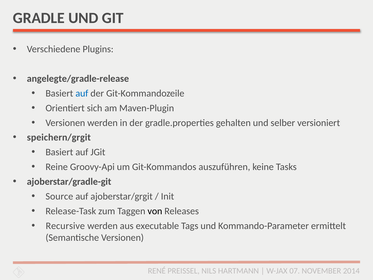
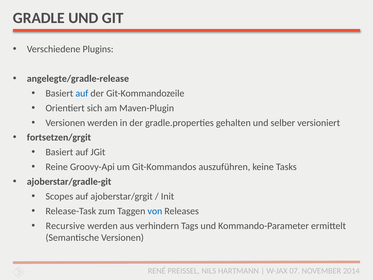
speichern/grgit: speichern/grgit -> fortsetzen/grgit (59, 137)
Source: Source -> Scopes (59, 196)
von colour: black -> blue (155, 211)
executable: executable -> verhindern (157, 226)
